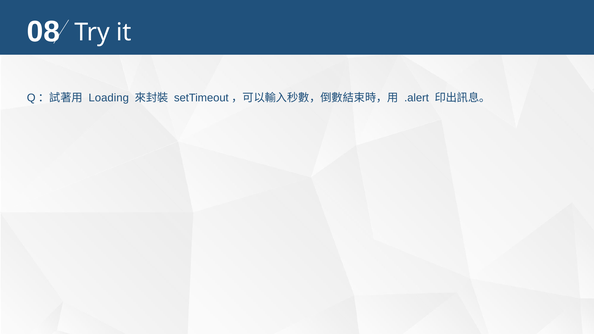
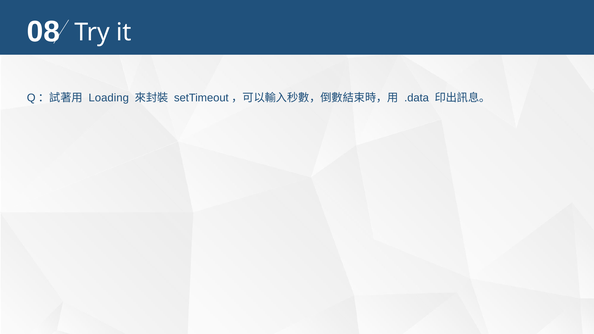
.alert: .alert -> .data (417, 98)
